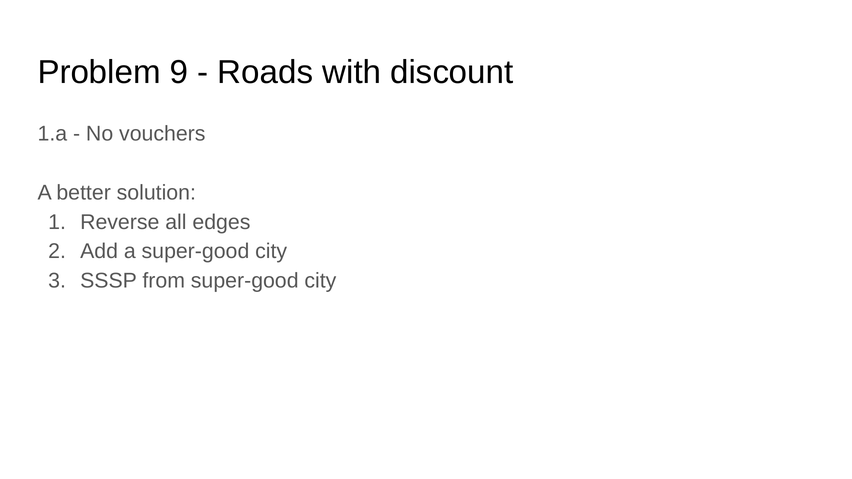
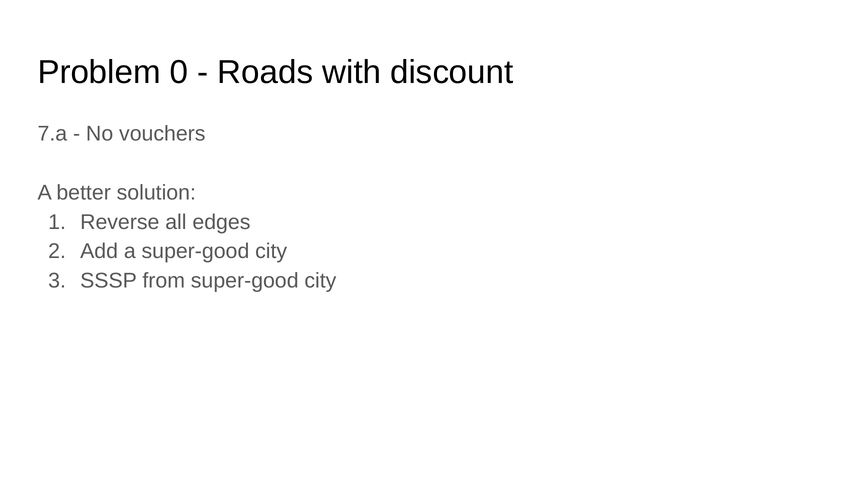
9: 9 -> 0 (179, 72)
1.a: 1.a -> 7.a (52, 134)
